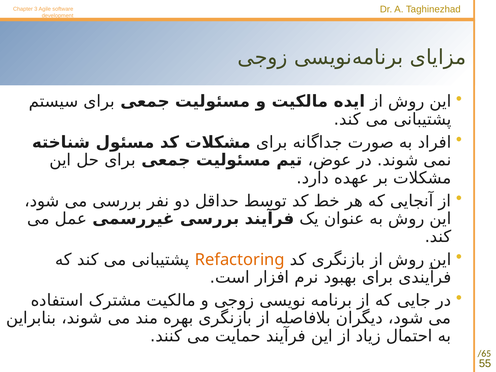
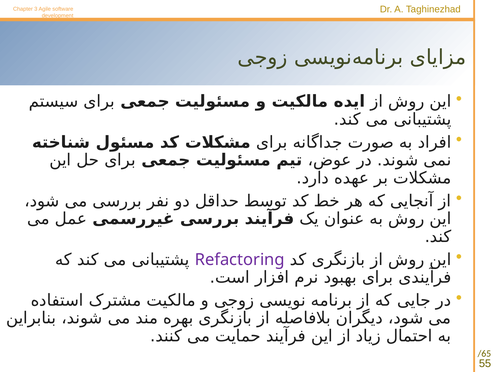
Refactoring colour: orange -> purple (240, 260)
